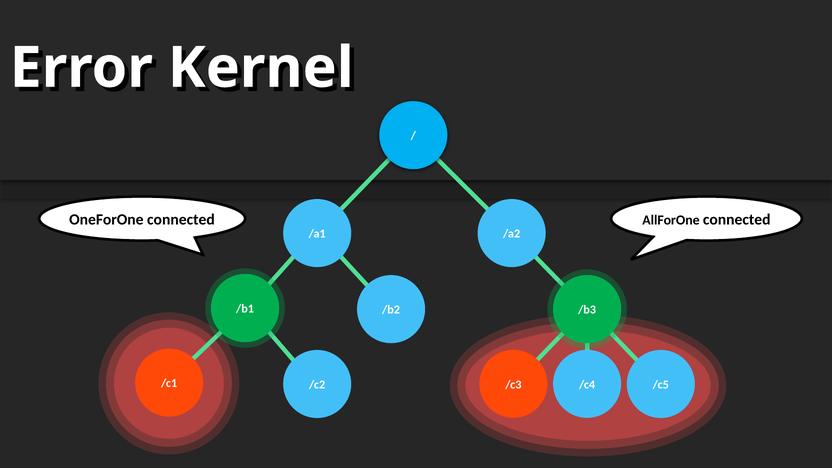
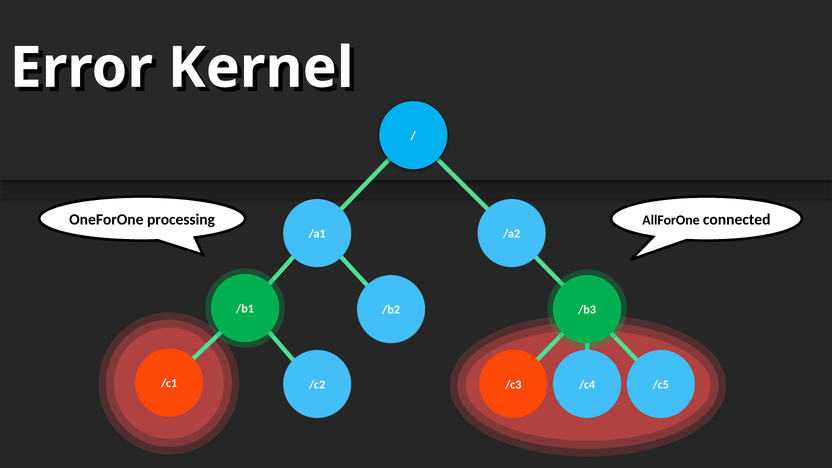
OneForOne connected: connected -> processing (181, 220)
